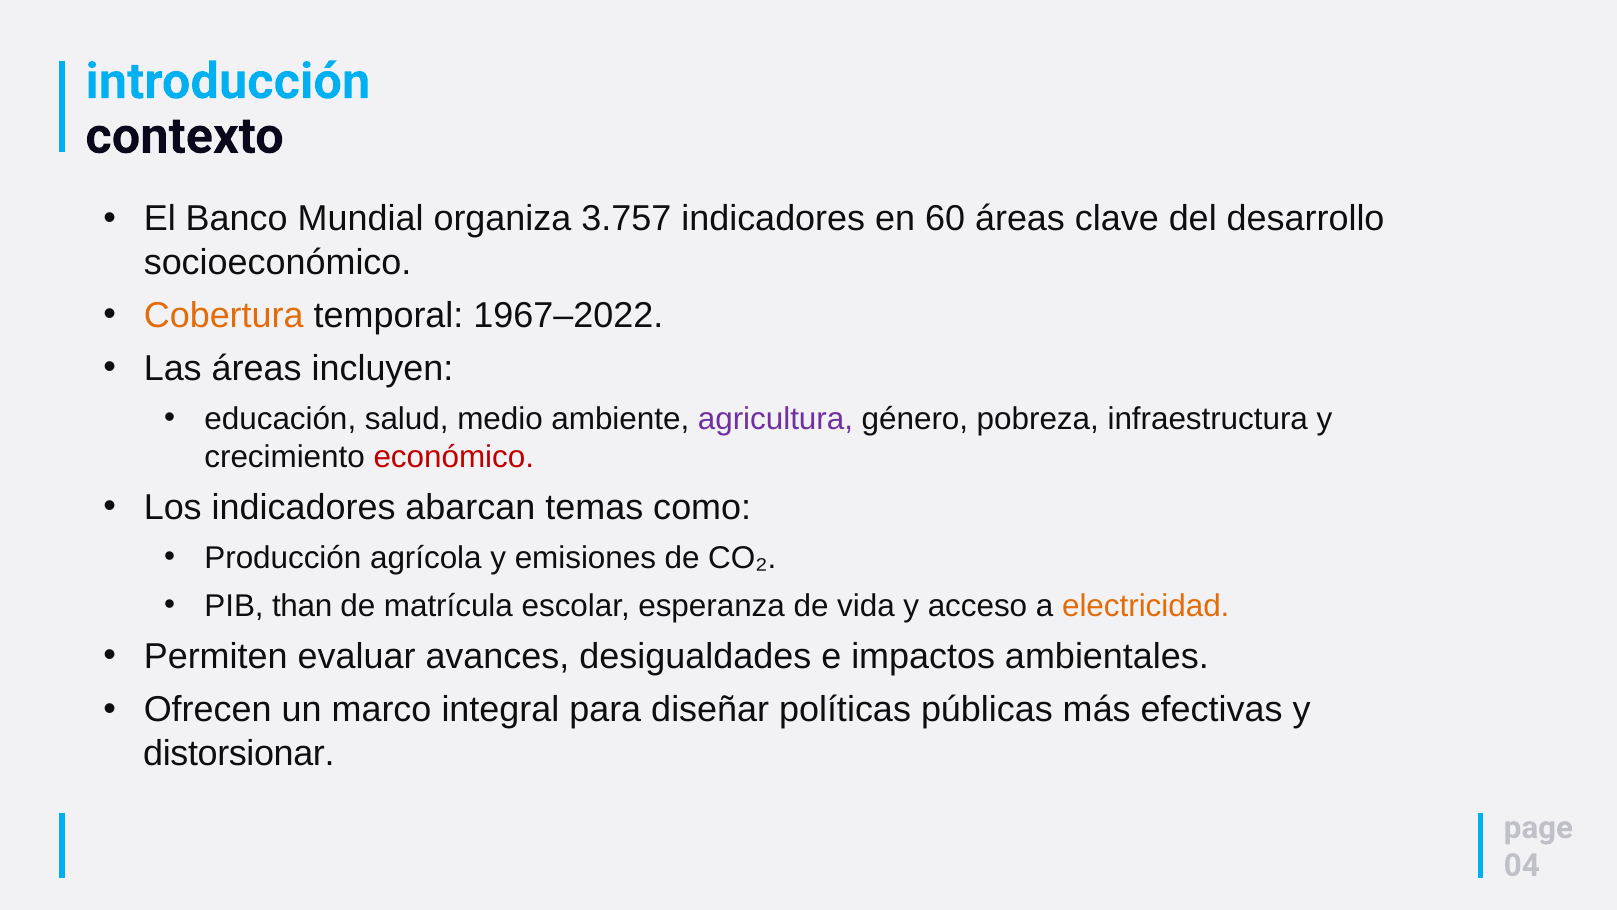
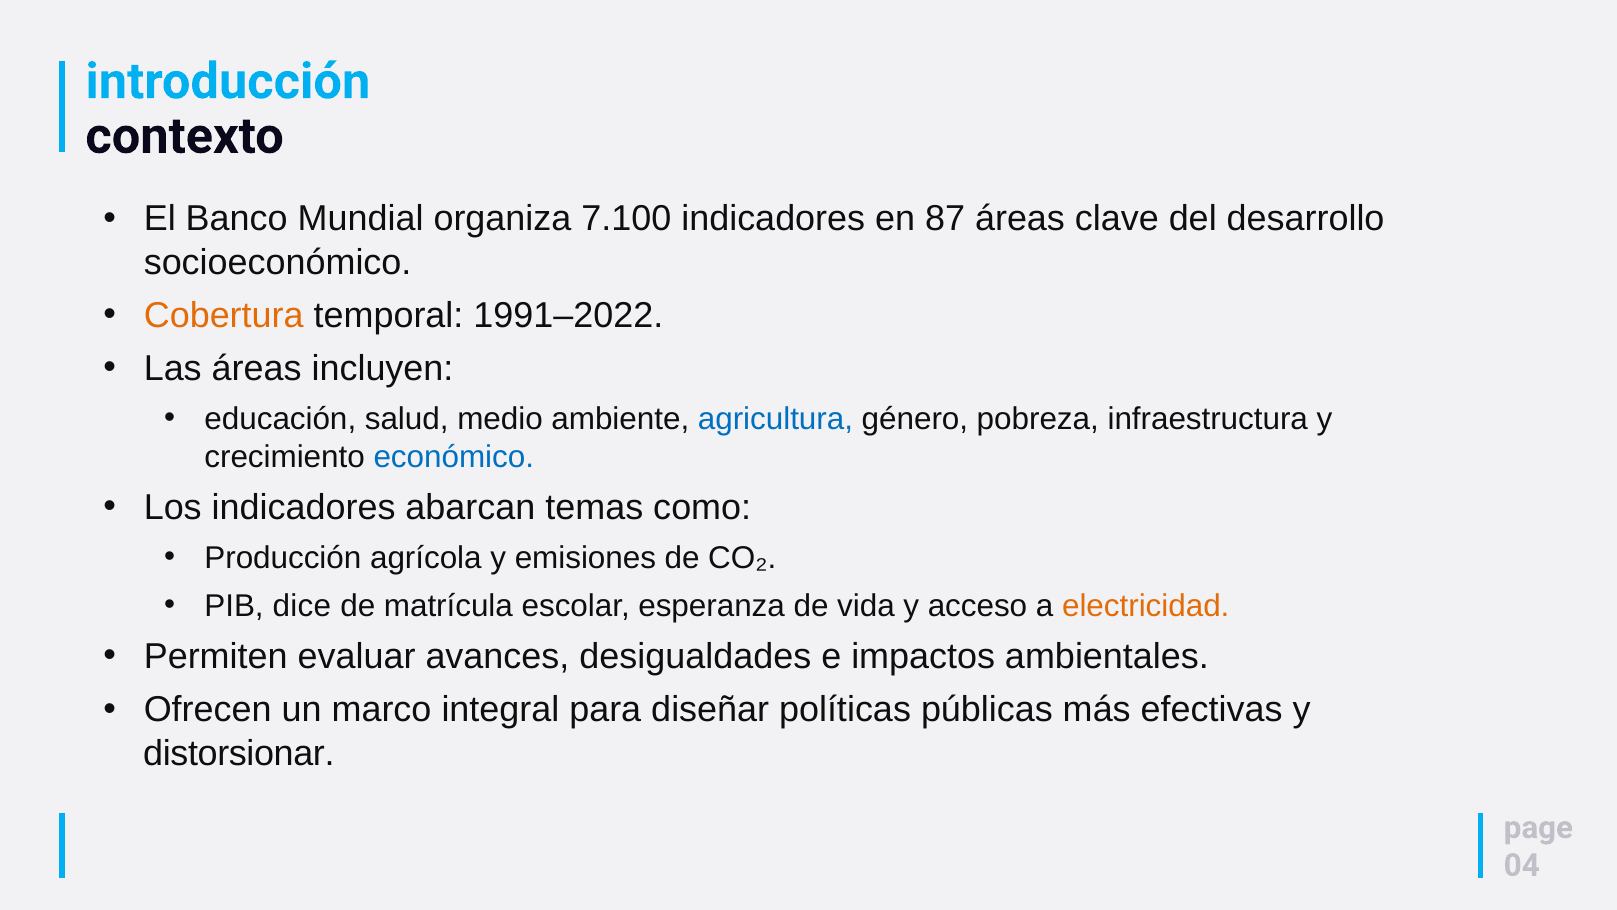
3.757: 3.757 -> 7.100 (626, 219)
60: 60 -> 87 (945, 219)
1967–2022: 1967–2022 -> 1991–2022 (568, 315)
agricultura colour: purple -> blue (775, 419)
económico colour: red -> blue (454, 457)
than: than -> dice (302, 606)
